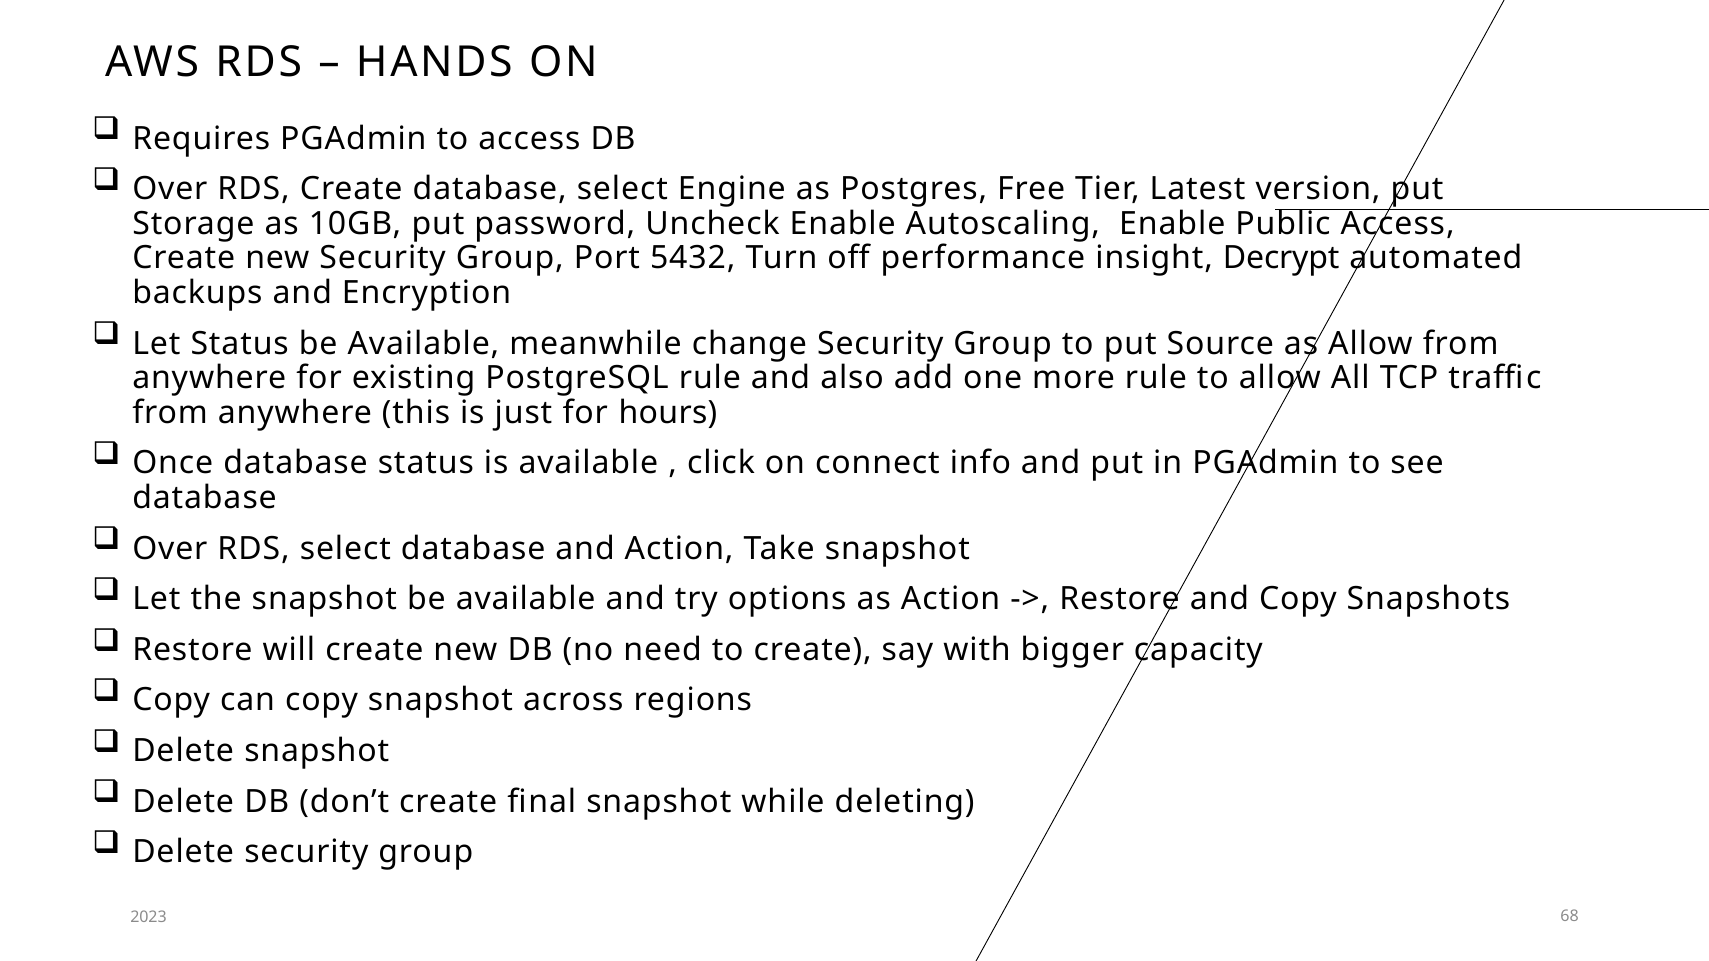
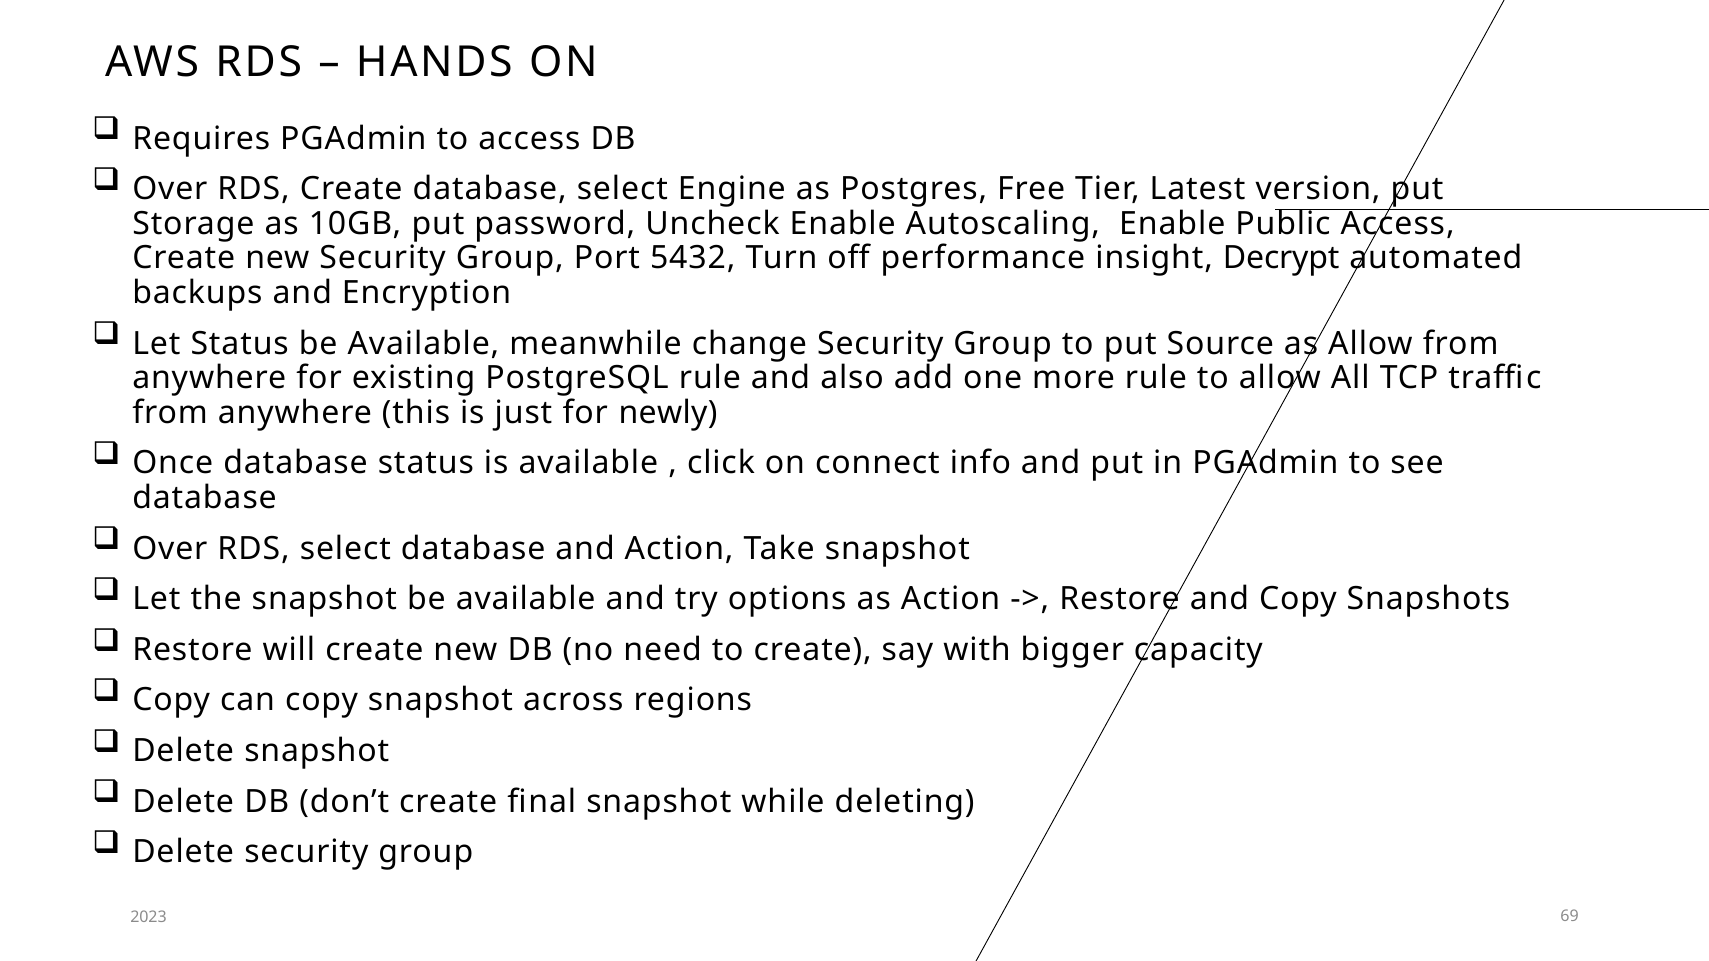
hours: hours -> newly (668, 413)
68: 68 -> 69 (1570, 916)
